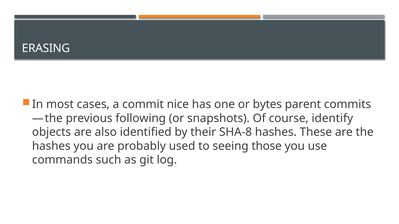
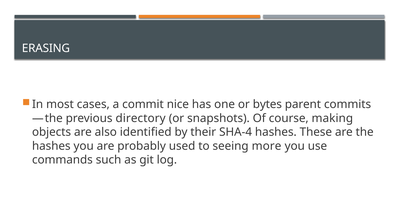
following: following -> directory (141, 118)
identify: identify -> making (332, 118)
SHA-8: SHA-8 -> SHA-4 (236, 132)
those: those -> more (267, 146)
